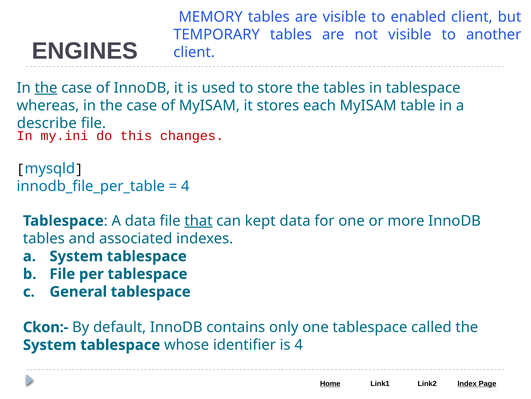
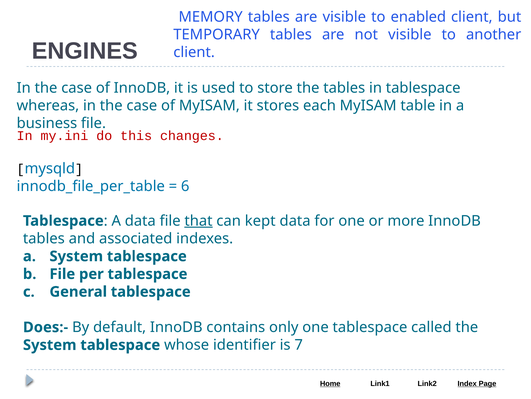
the underline: present -> none (46, 88)
describe: describe -> business (47, 123)
4: 4 -> 6 (185, 186)
Ckon:-: Ckon:- -> Does:- (46, 327)
is 4: 4 -> 7 (299, 344)
